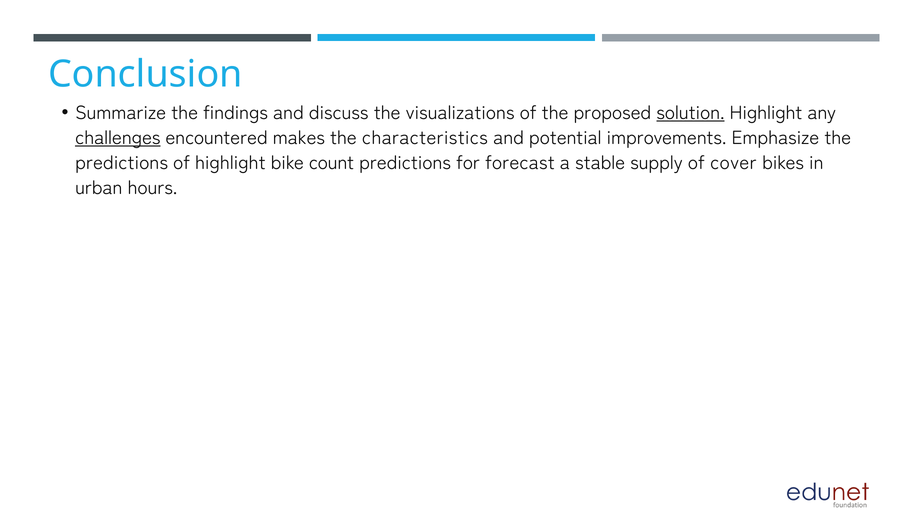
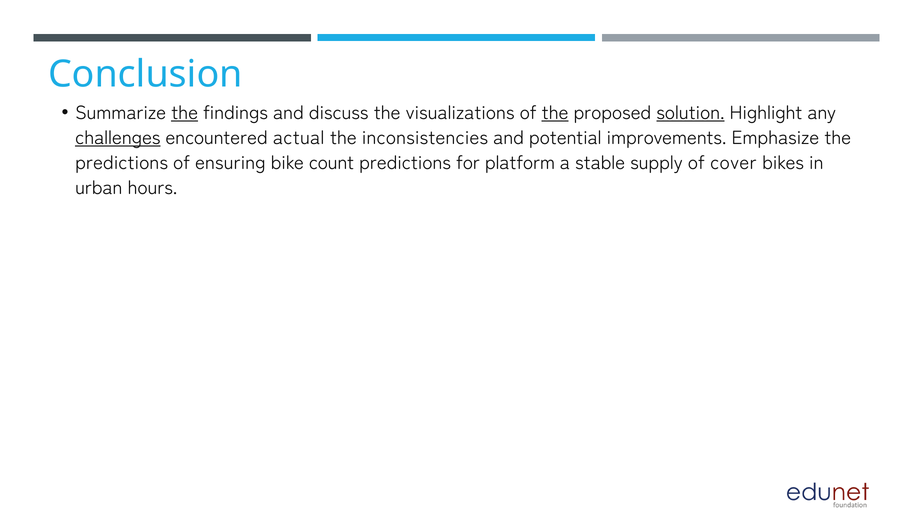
the underline: none -> present (185, 113)
the underline: none -> present (555, 113)
makes: makes -> actual (299, 138)
characteristics: characteristics -> inconsistencies (425, 138)
of highlight: highlight -> ensuring (230, 163)
forecast: forecast -> platform (520, 163)
